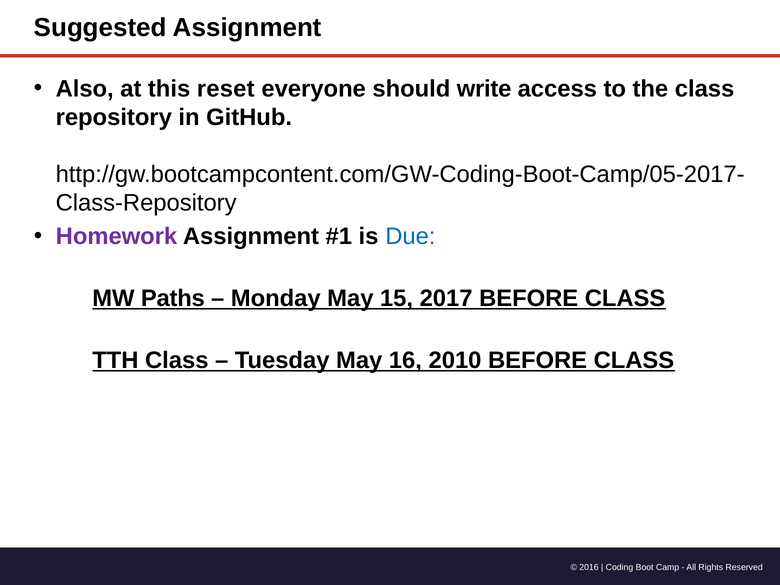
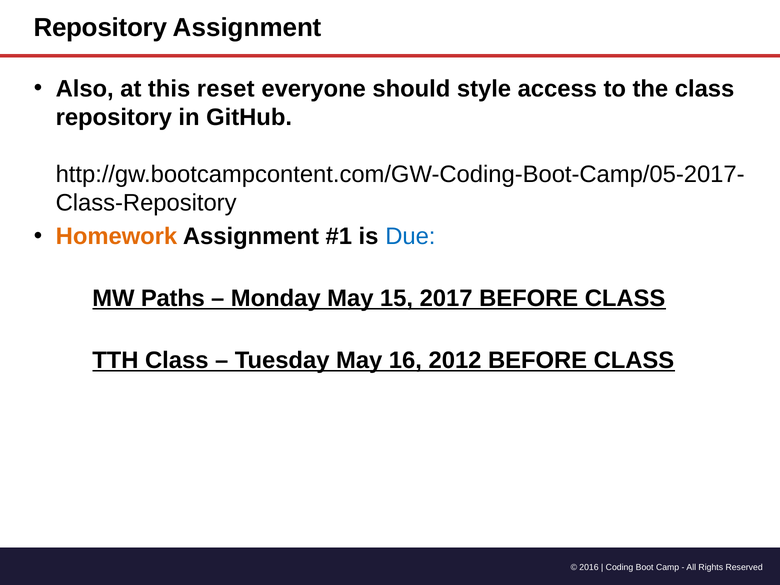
Suggested: Suggested -> Repository (100, 28)
write: write -> style (484, 89)
Homework colour: purple -> orange (116, 236)
2010: 2010 -> 2012 (455, 360)
